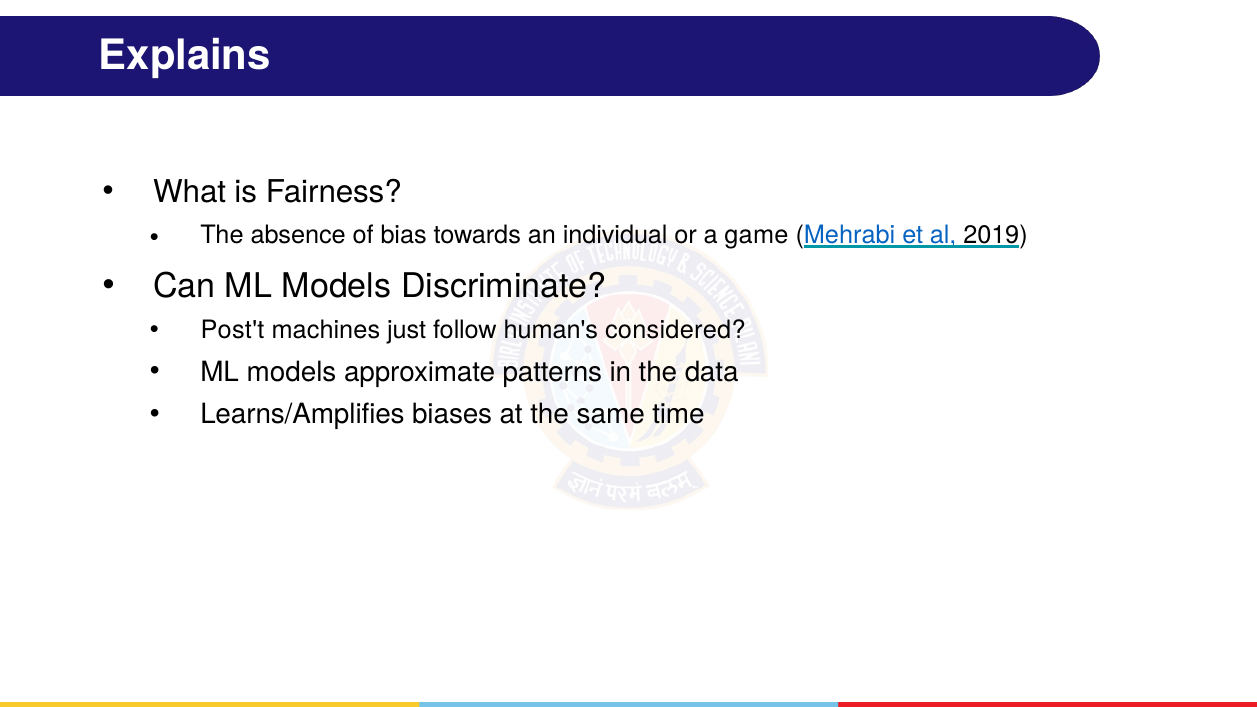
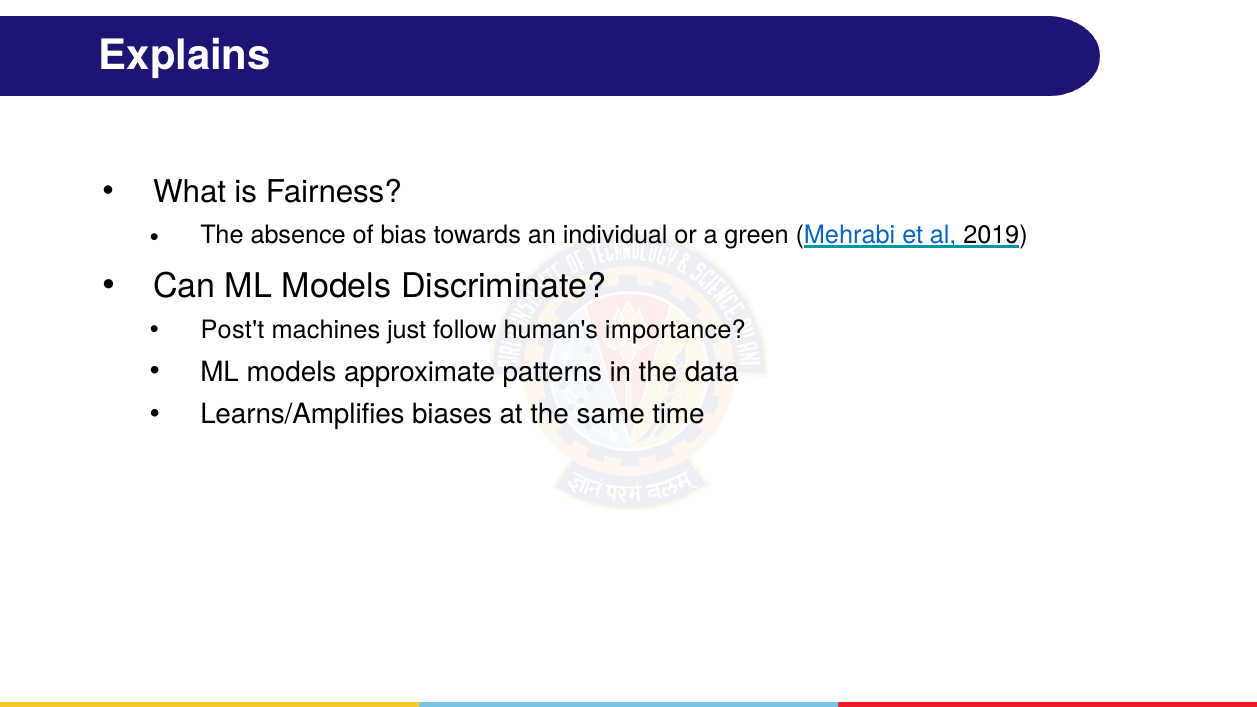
game: game -> green (757, 235)
considered: considered -> importance (675, 331)
